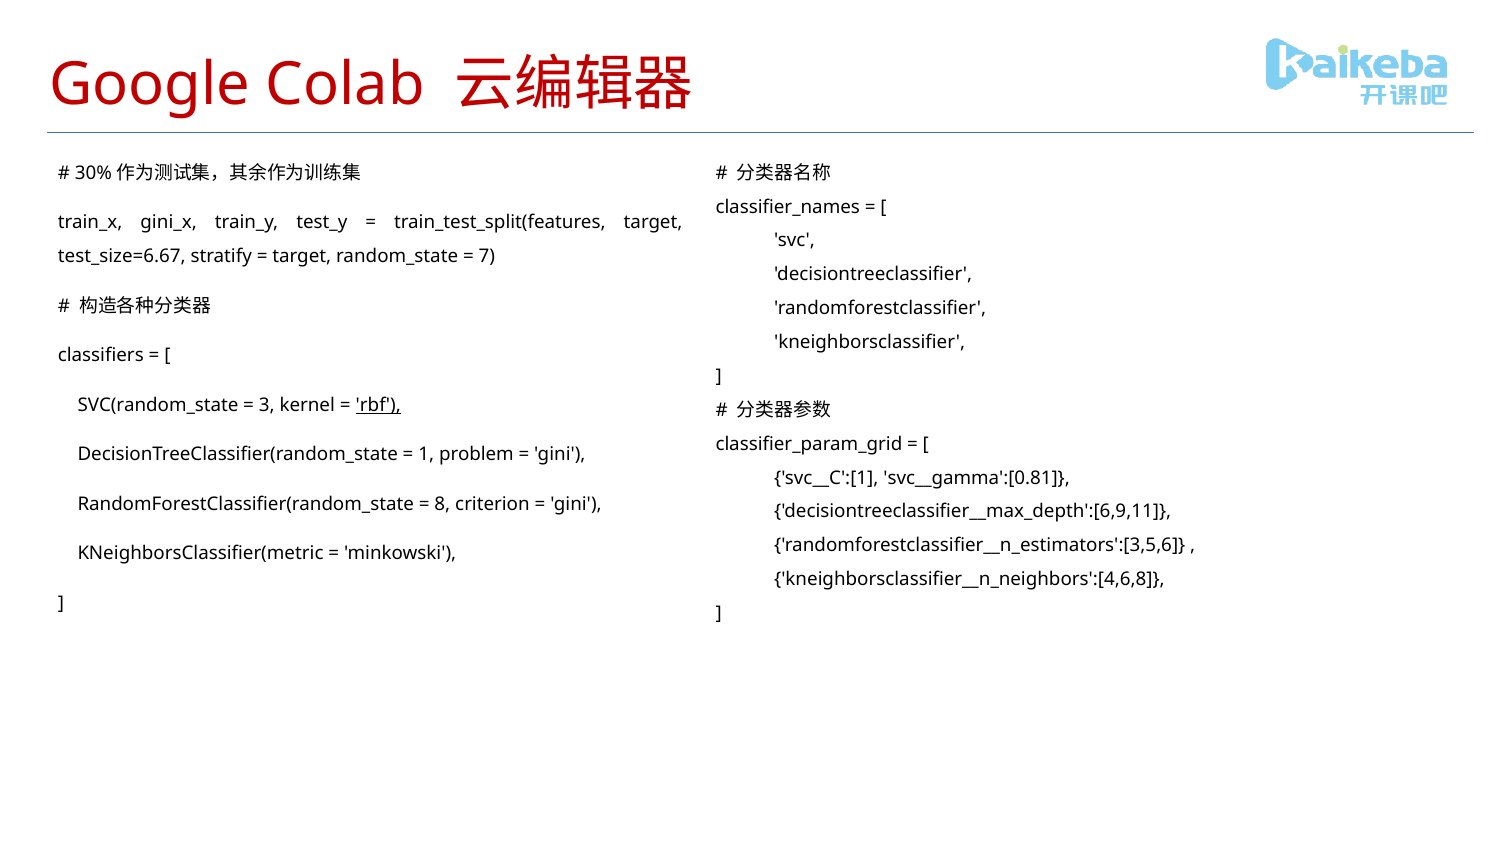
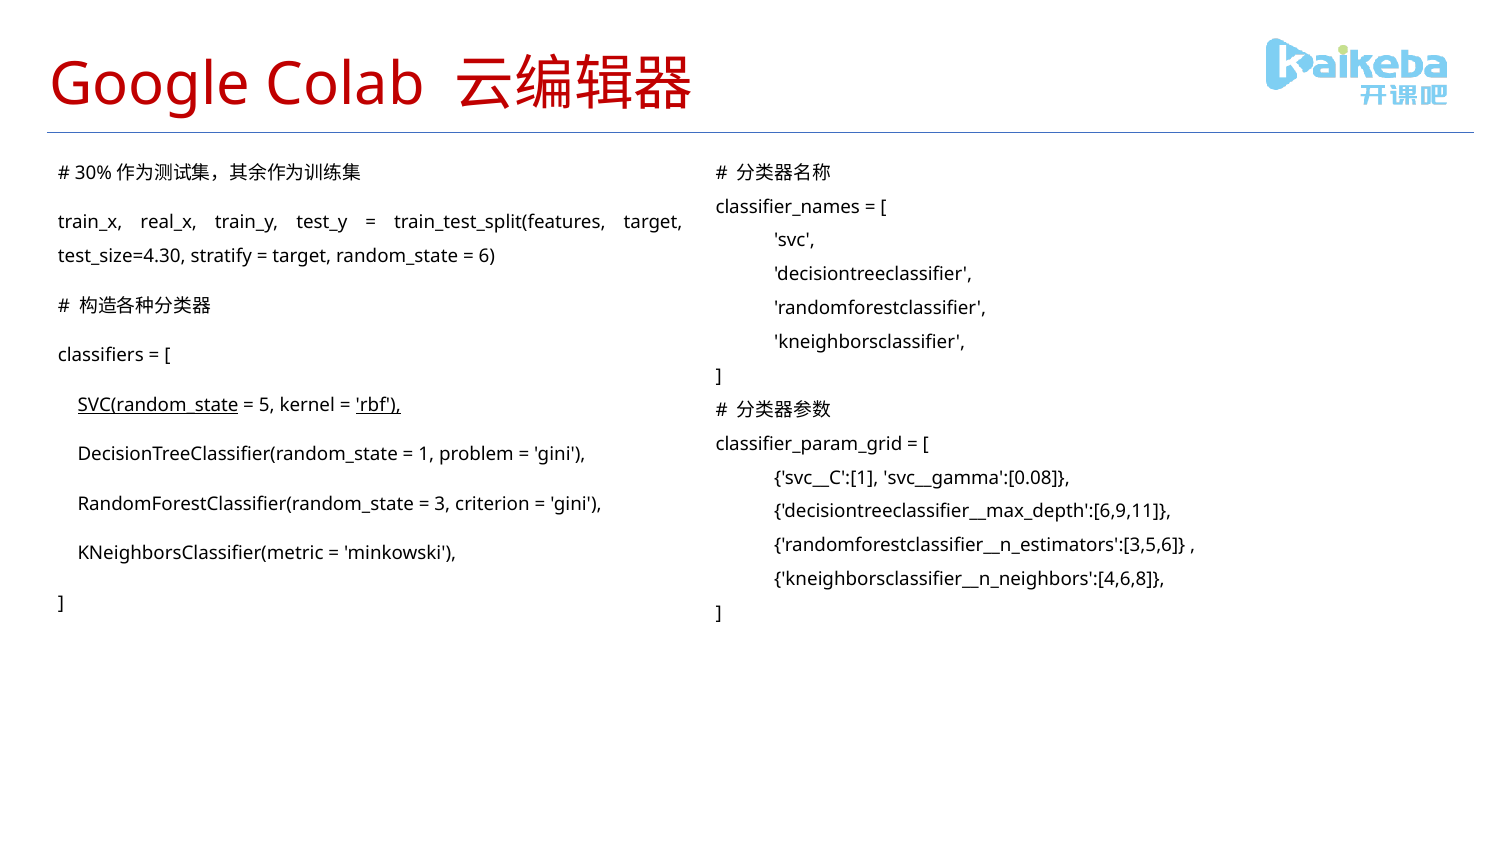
gini_x: gini_x -> real_x (169, 222)
test_size=6.67: test_size=6.67 -> test_size=4.30 (122, 256)
7: 7 -> 6 (487, 256)
SVC(random_state underline: none -> present (158, 405)
3: 3 -> 5 (267, 405)
svc__gamma':[0.81: svc__gamma':[0.81 -> svc__gamma':[0.08 (977, 478)
8: 8 -> 3 (442, 504)
